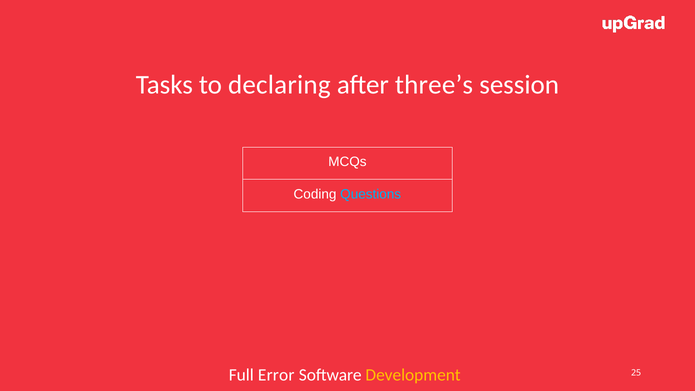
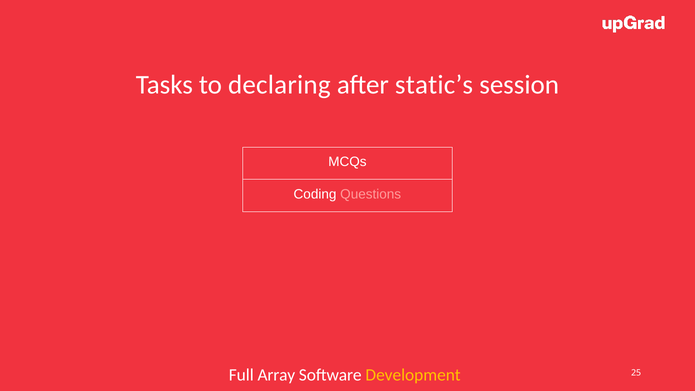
three’s: three’s -> static’s (434, 85)
Questions colour: light blue -> pink (371, 194)
Error: Error -> Array (276, 375)
